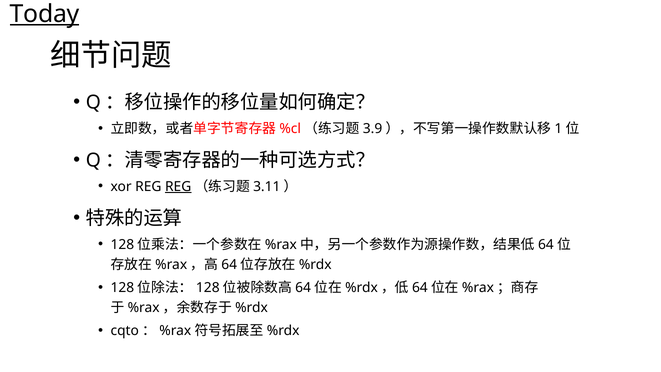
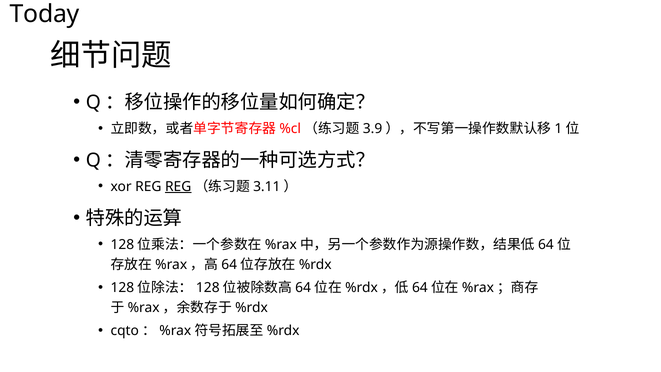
Today underline: present -> none (45, 14)
